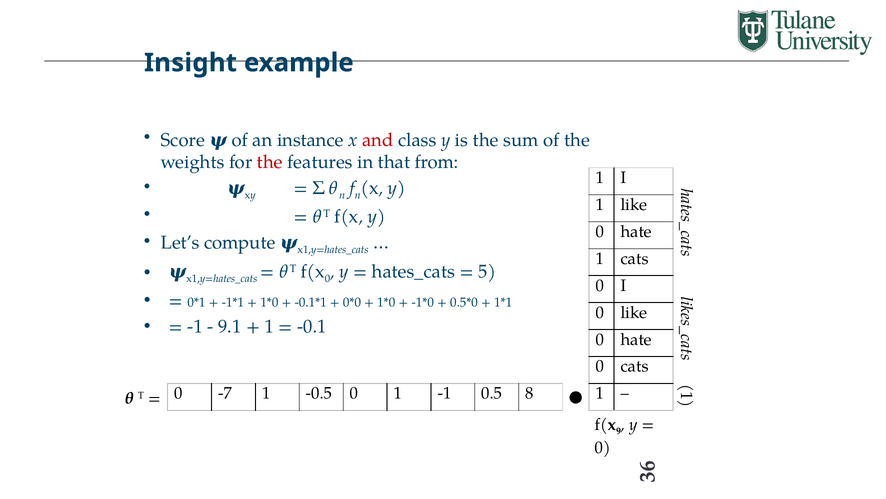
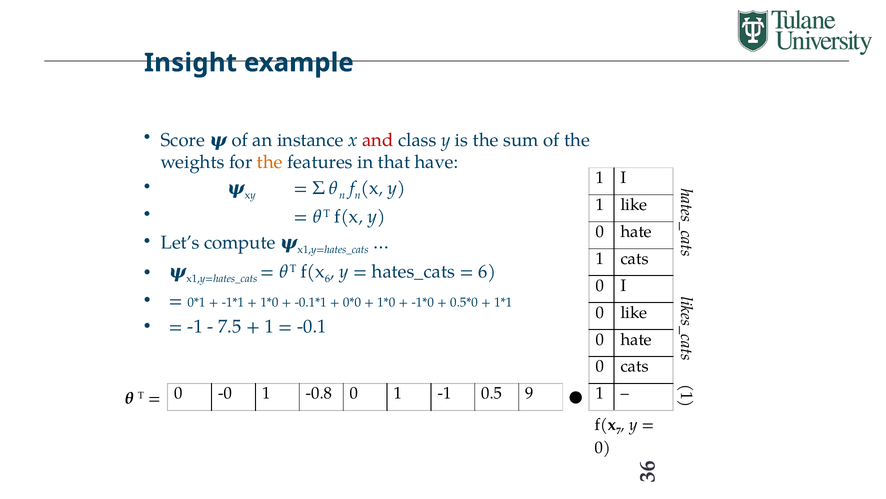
the colour: red -> orange (270, 162)
from: from -> have (437, 162)
f(x 0: 0 -> 6 (328, 279)
5: 5 -> 6 (487, 271)
9.1: 9.1 -> 7.5 (230, 326)
-7: -7 -> -0 (225, 393)
-0.5: -0.5 -> -0.8 (319, 393)
8: 8 -> 9 (530, 393)
9: 9 -> 7 (619, 431)
